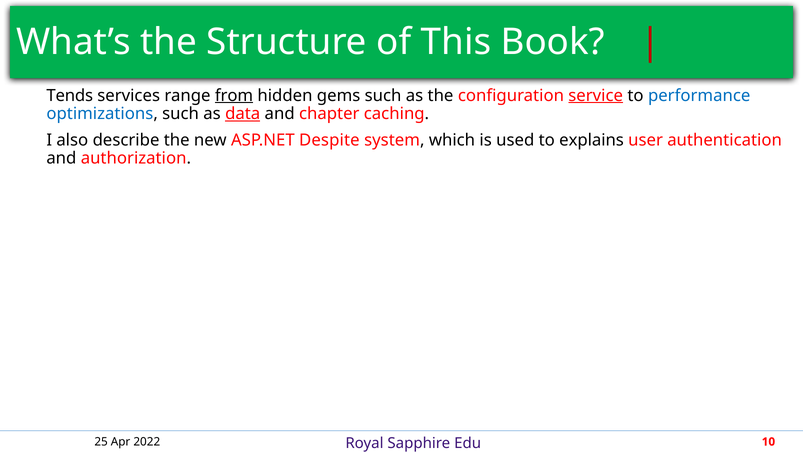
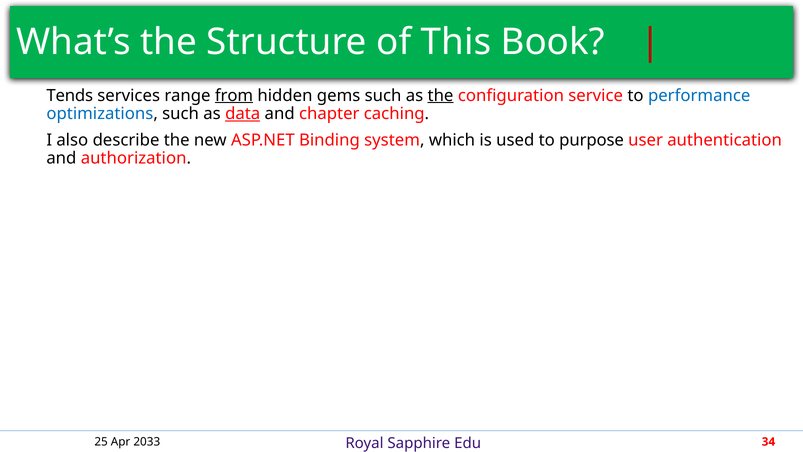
the underline: none -> present (441, 95)
service underline: present -> none (596, 95)
Despite: Despite -> Binding (329, 140)
explains: explains -> purpose (592, 140)
2022: 2022 -> 2033 (147, 441)
10: 10 -> 34 (768, 441)
